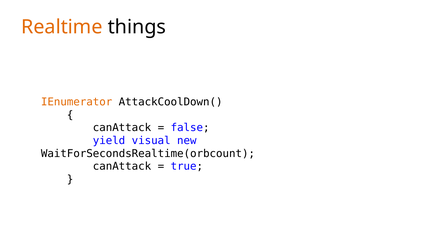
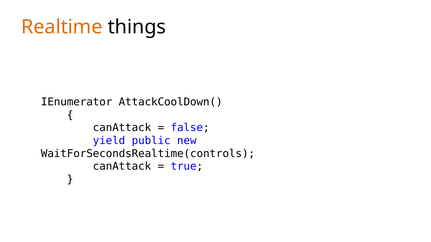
IEnumerator colour: orange -> black (77, 102)
visual: visual -> public (151, 141)
WaitForSecondsRealtime(orbcount: WaitForSecondsRealtime(orbcount -> WaitForSecondsRealtime(controls (148, 154)
